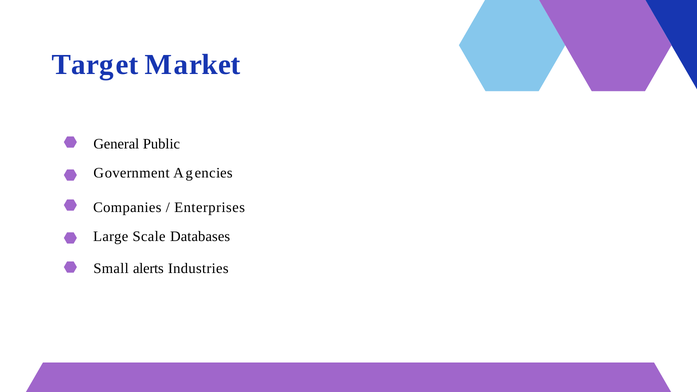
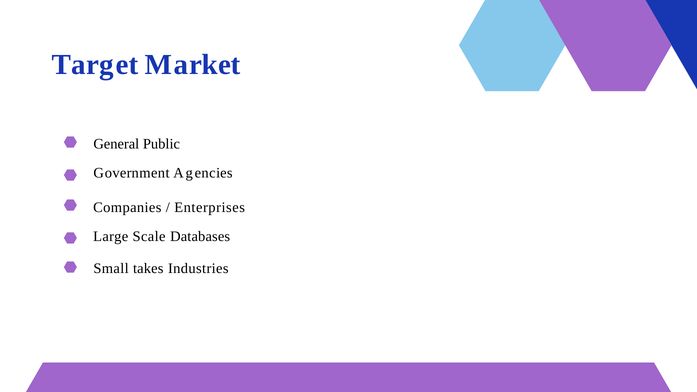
alerts: alerts -> takes (148, 269)
